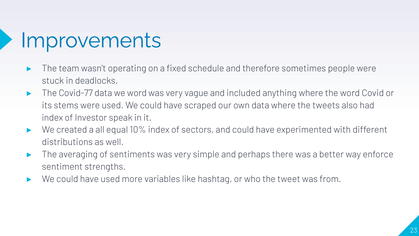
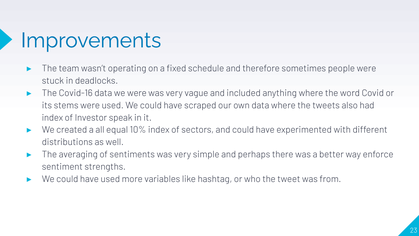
Covid-77: Covid-77 -> Covid-16 (76, 93)
we word: word -> were (137, 93)
